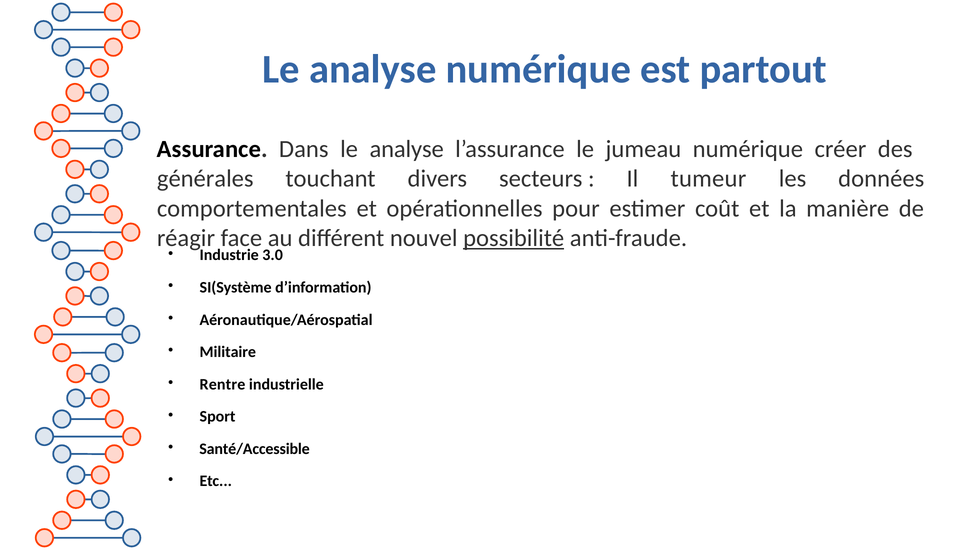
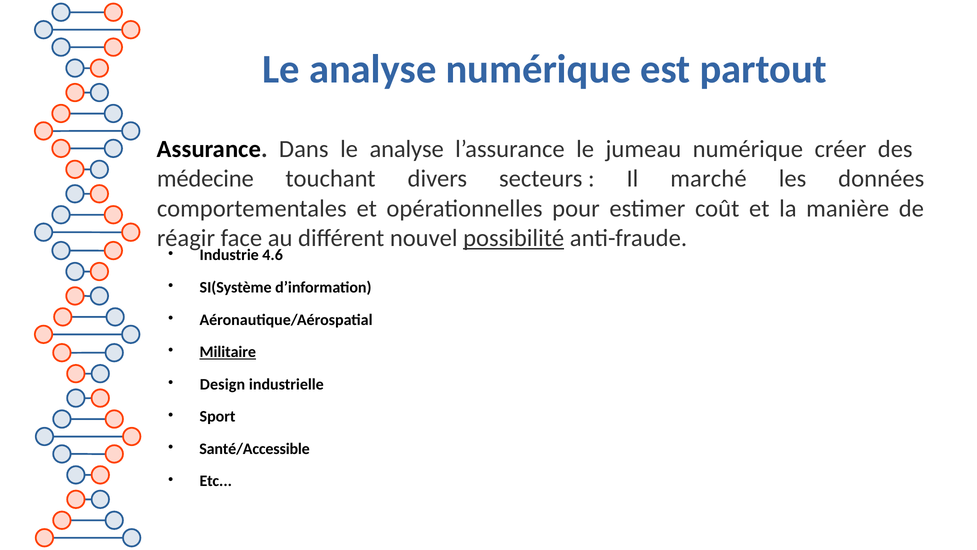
générales: générales -> médecine (205, 179)
tumeur: tumeur -> marché (708, 179)
3.0: 3.0 -> 4.6 (273, 255)
Militaire underline: none -> present (228, 352)
Rentre: Rentre -> Design (222, 384)
